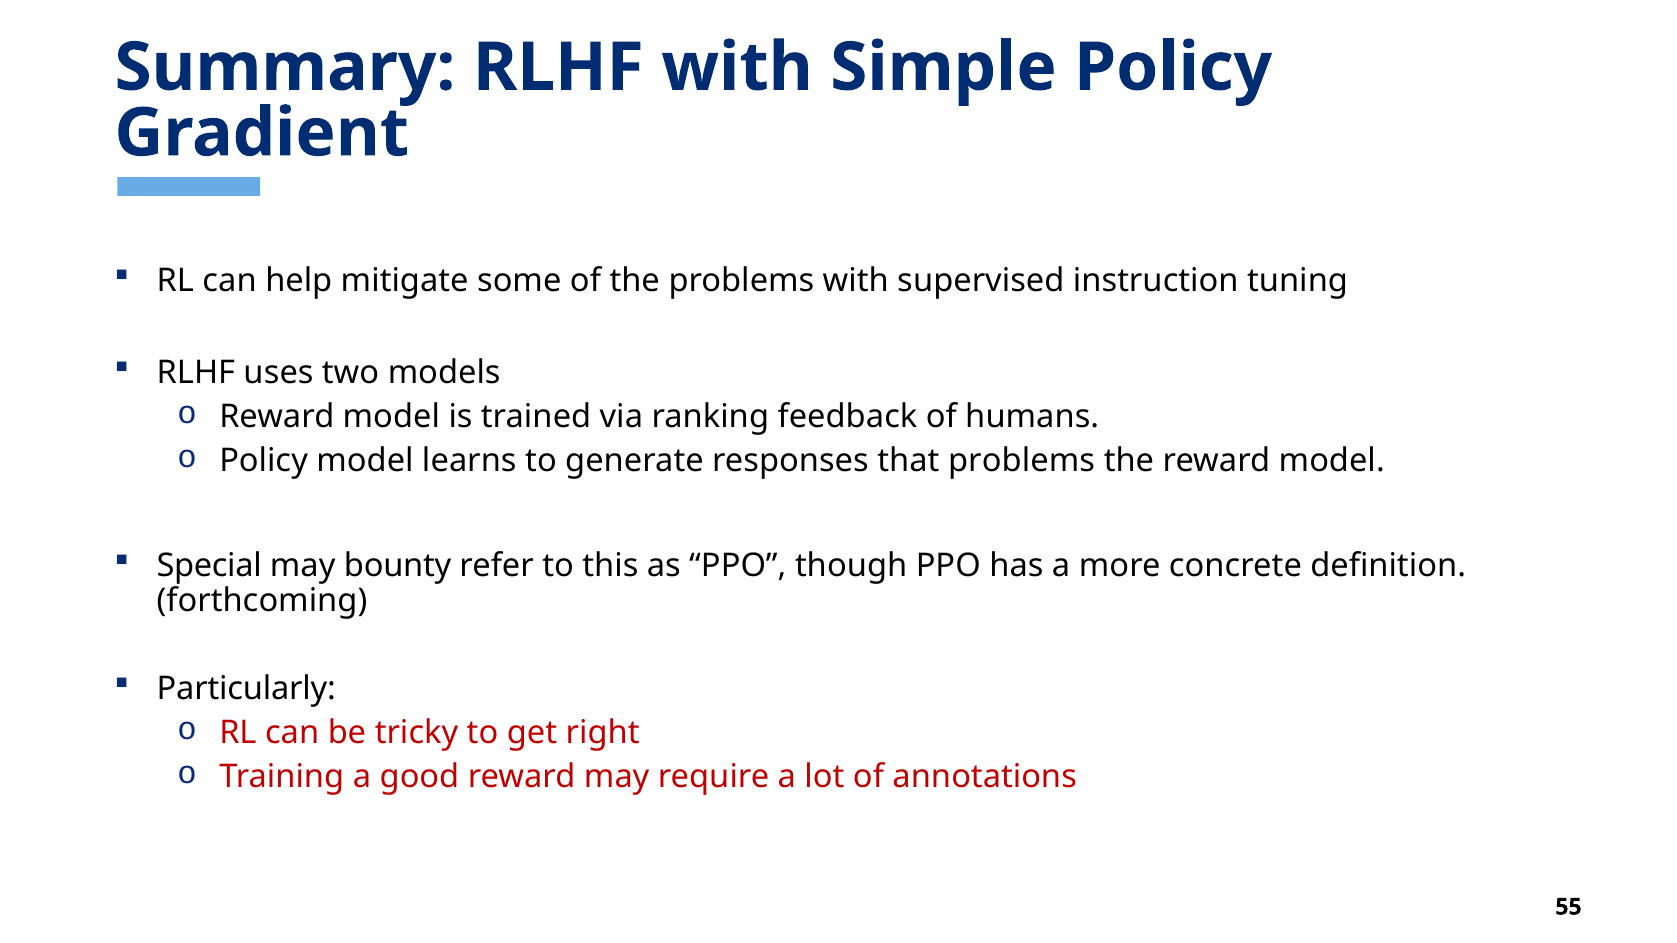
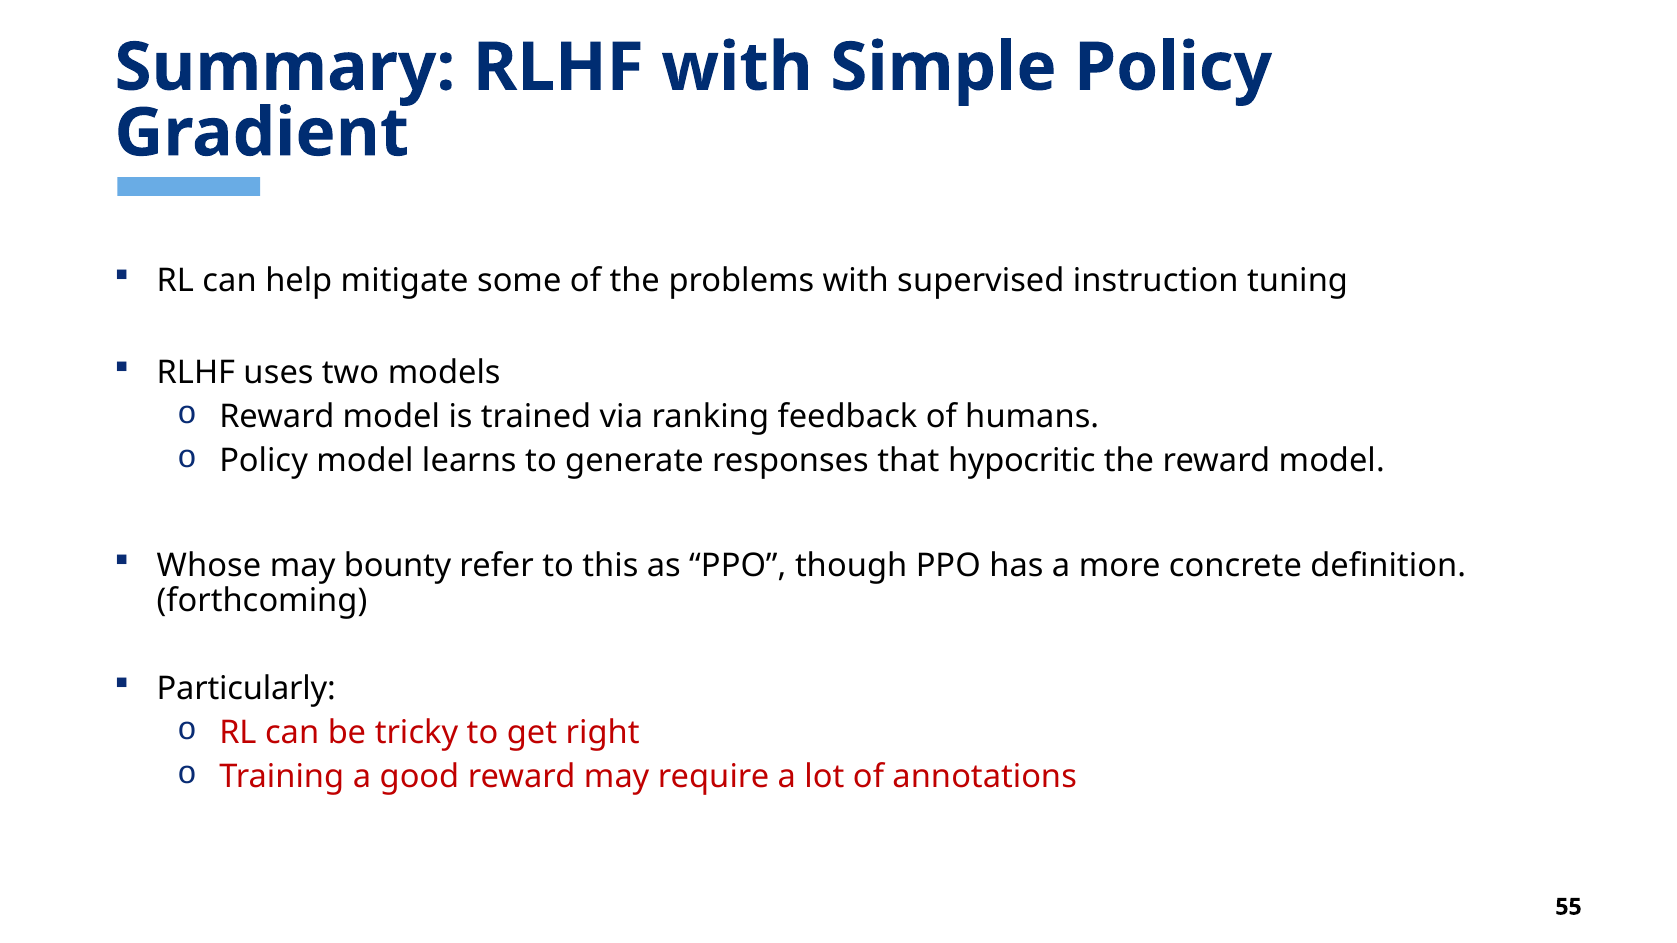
that problems: problems -> hypocritic (1022, 461)
Special: Special -> Whose (209, 566)
